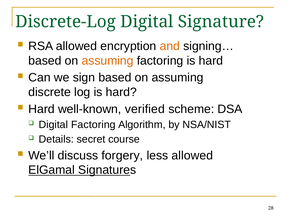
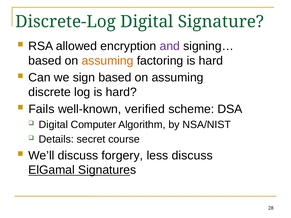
and colour: orange -> purple (170, 46)
Hard: Hard -> Fails (41, 109)
Digital Factoring: Factoring -> Computer (93, 125)
less allowed: allowed -> discuss (192, 156)
